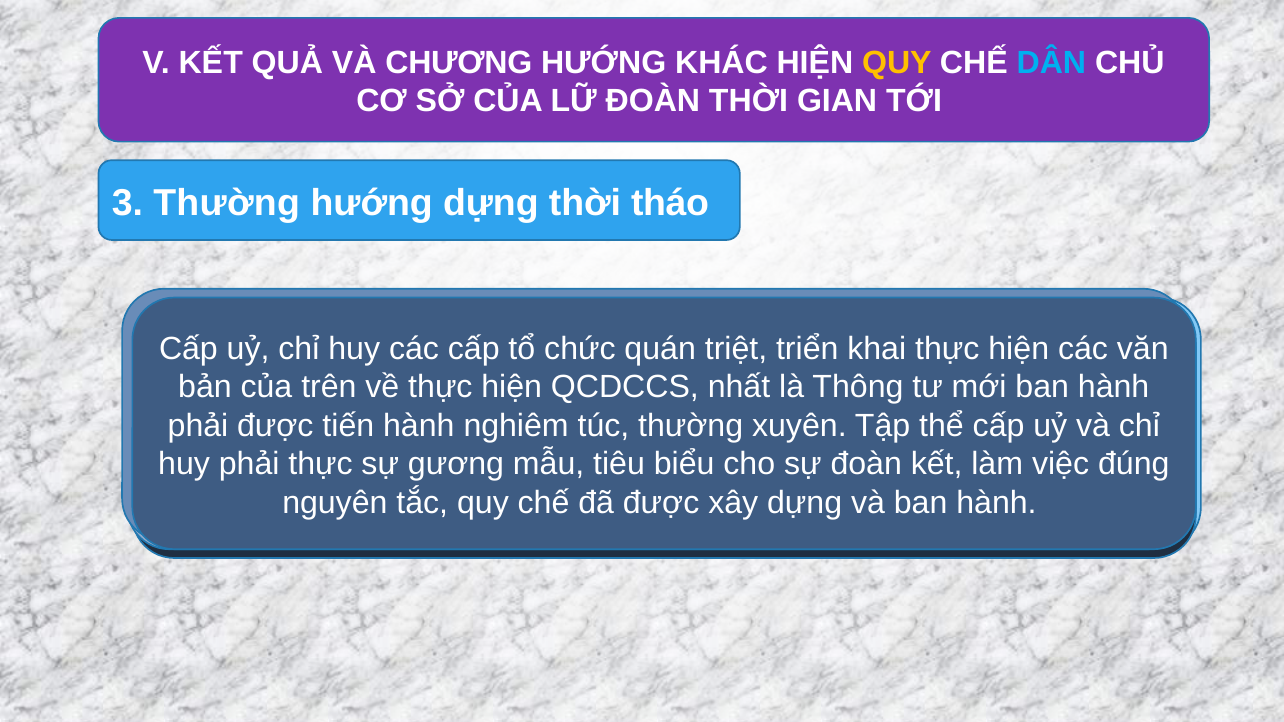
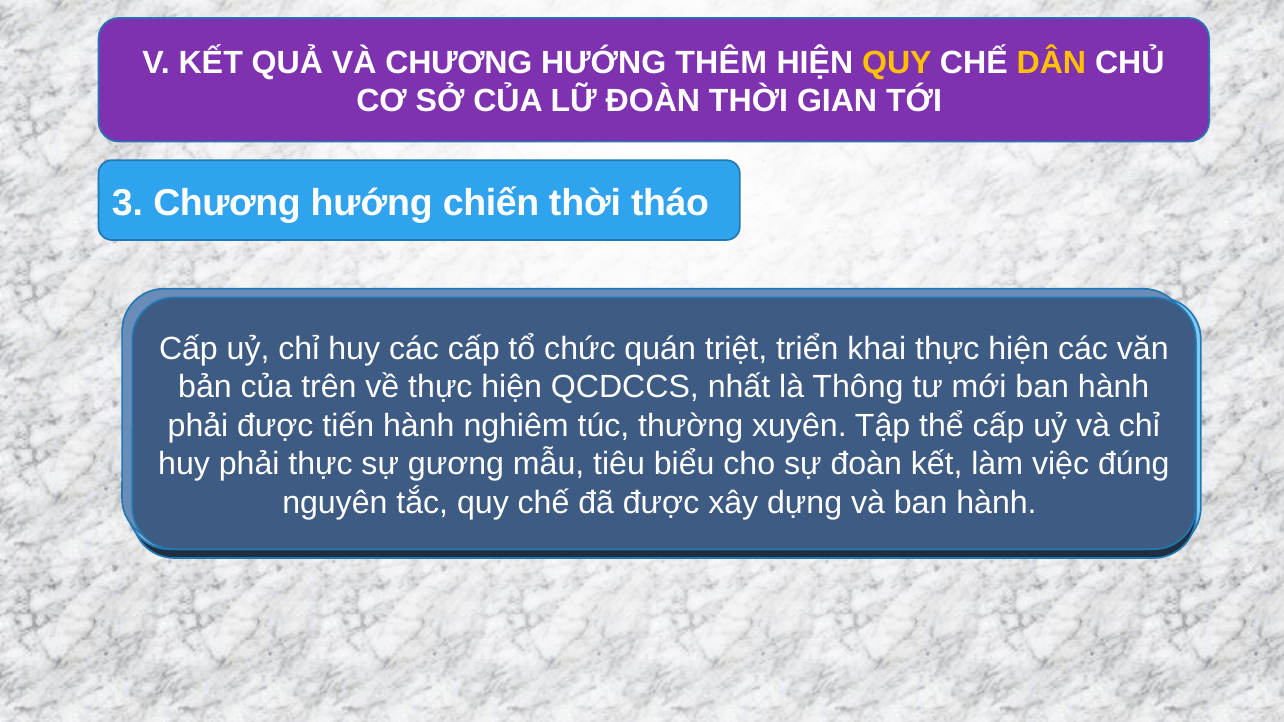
KHÁC: KHÁC -> THÊM (721, 63)
DÂN colour: light blue -> yellow (1051, 63)
3 Thường: Thường -> Chương (227, 203)
hướng dựng: dựng -> chiến (491, 203)
